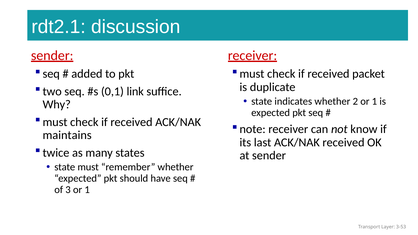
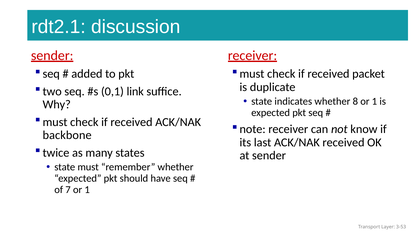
2: 2 -> 8 (355, 102)
maintains: maintains -> backbone (67, 135)
3: 3 -> 7 (68, 190)
